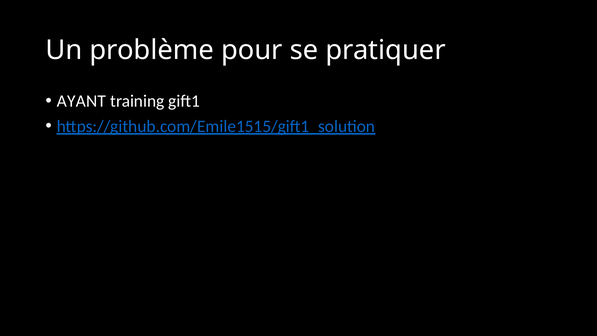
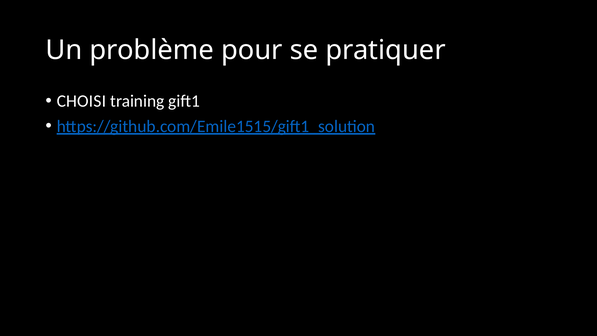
AYANT: AYANT -> CHOISI (81, 101)
